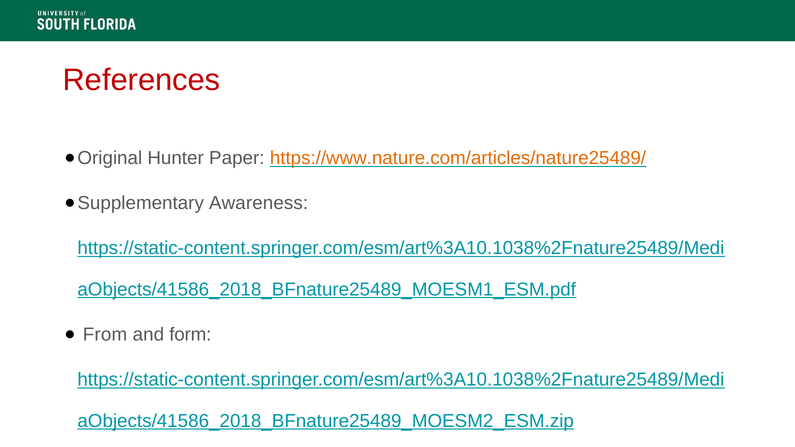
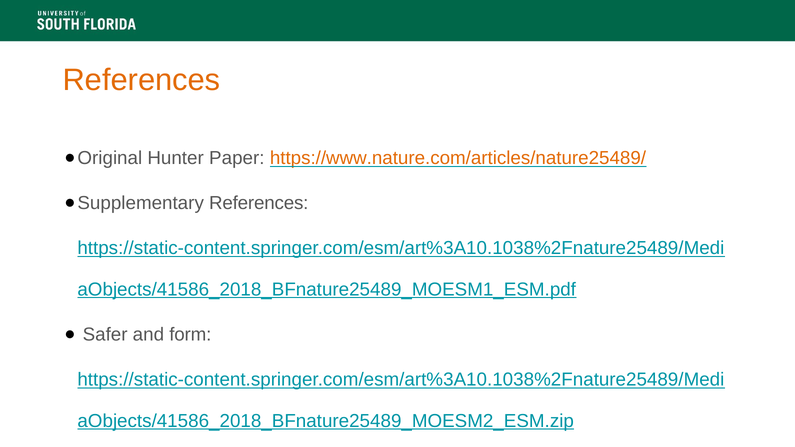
References colour: red -> orange (142, 80)
Awareness: Awareness -> References (259, 203)
From: From -> Safer (105, 335)
